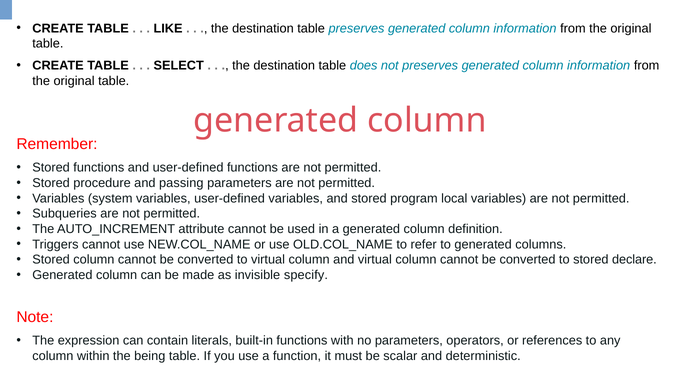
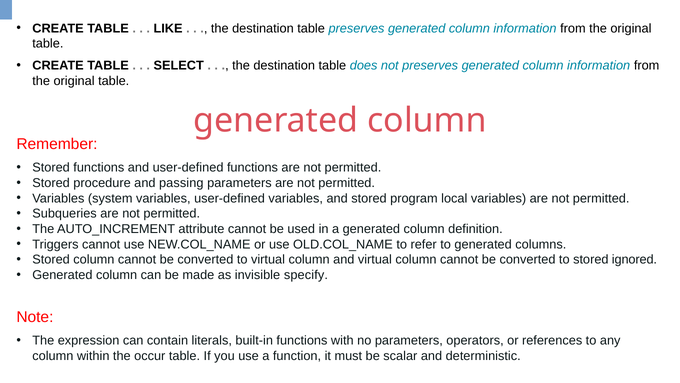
declare: declare -> ignored (634, 259)
being: being -> occur (150, 356)
